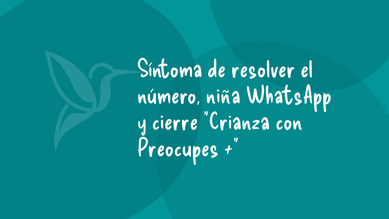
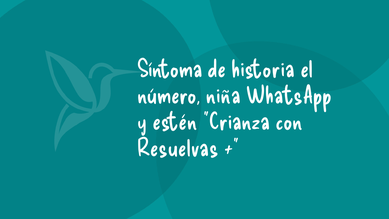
resolver: resolver -> historia (263, 69)
cierre: cierre -> estén (175, 122)
Preocupes: Preocupes -> Resuelvas (178, 148)
